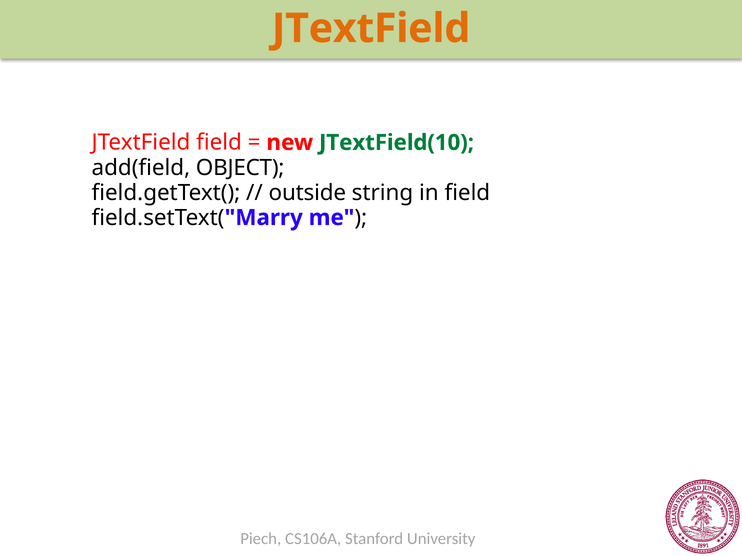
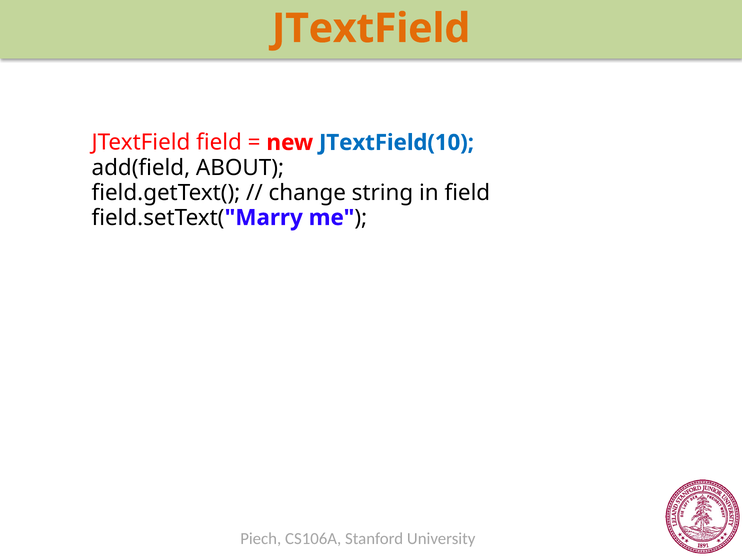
JTextField(10 colour: green -> blue (397, 143)
OBJECT: OBJECT -> ABOUT (240, 168)
outside: outside -> change (307, 193)
